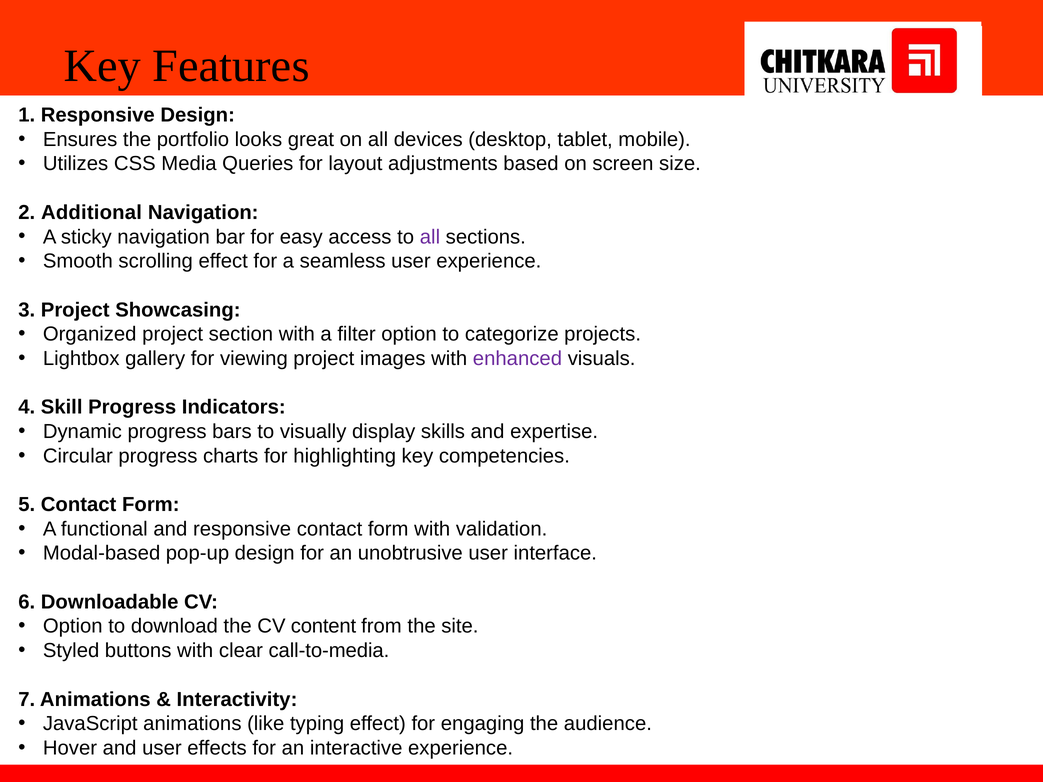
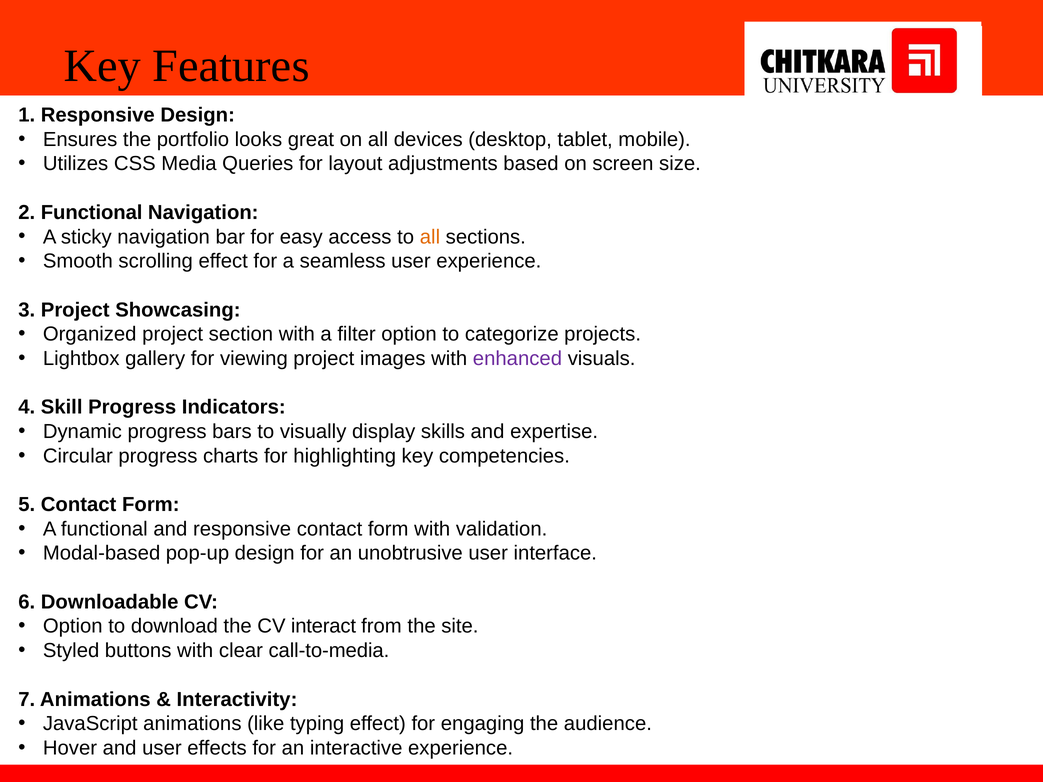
2 Additional: Additional -> Functional (92, 213)
all colour: purple -> orange (430, 237)
content: content -> interact (323, 626)
